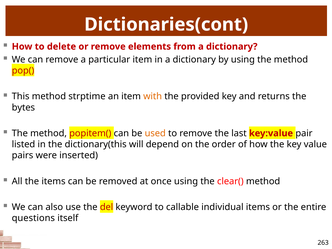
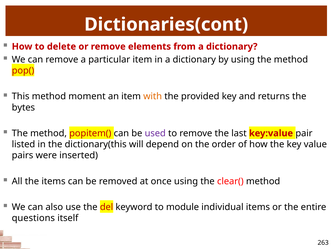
strptime: strptime -> moment (87, 96)
used colour: orange -> purple (155, 133)
callable: callable -> module (183, 207)
